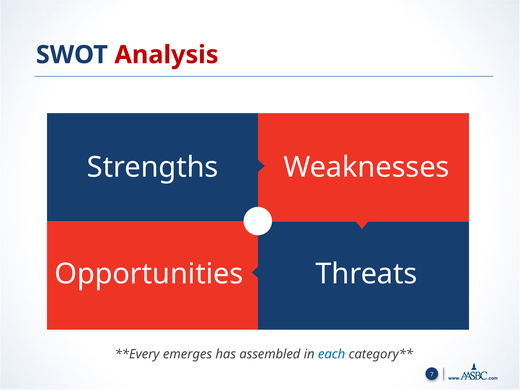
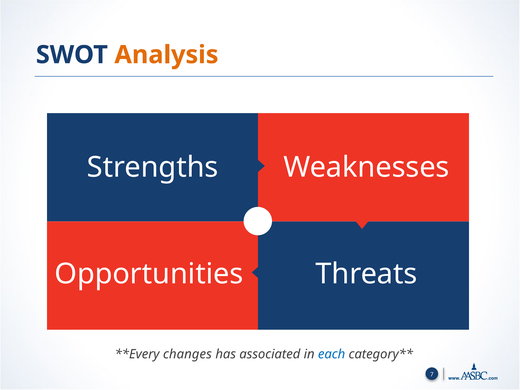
Analysis colour: red -> orange (166, 55)
emerges: emerges -> changes (187, 354)
assembled: assembled -> associated (270, 354)
